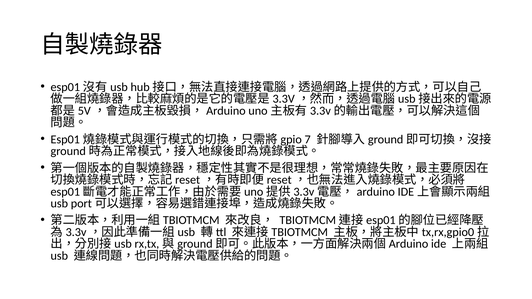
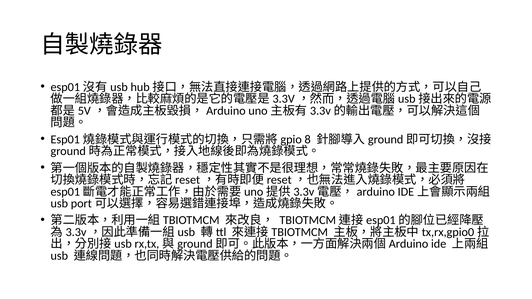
7: 7 -> 8 (308, 139)
